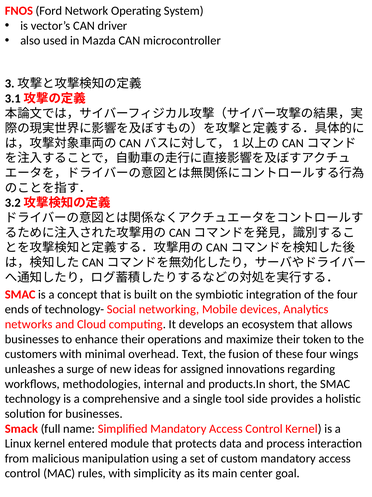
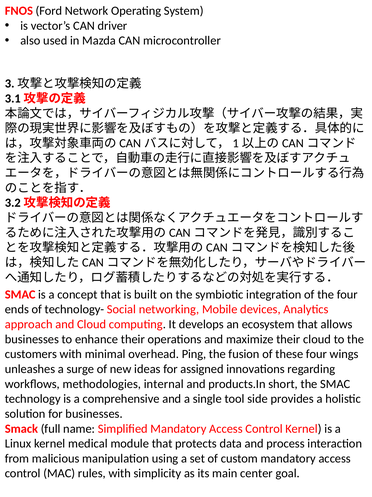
networks: networks -> approach (29, 324)
their token: token -> cloud (317, 339)
Text: Text -> Ping (194, 353)
entered: entered -> medical (88, 443)
